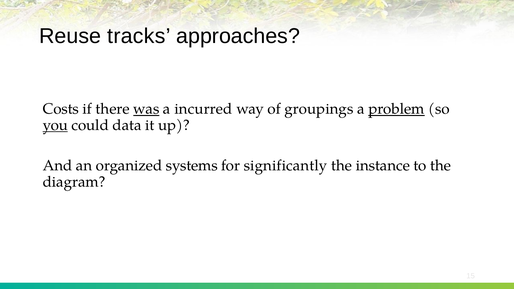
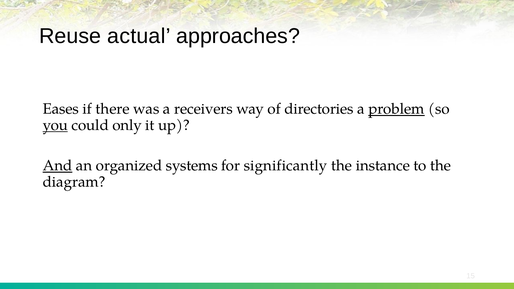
tracks: tracks -> actual (139, 36)
Costs: Costs -> Eases (61, 109)
was underline: present -> none (146, 109)
incurred: incurred -> receivers (203, 109)
groupings: groupings -> directories (319, 109)
data: data -> only (127, 125)
And underline: none -> present (58, 166)
